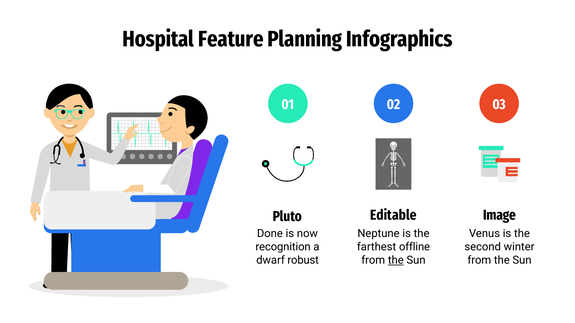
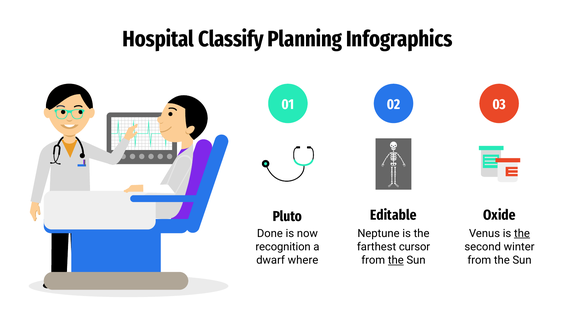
Feature: Feature -> Classify (231, 39)
Image: Image -> Oxide (499, 215)
the underline: none -> present (522, 234)
offline: offline -> cursor (415, 247)
robust: robust -> where (303, 261)
